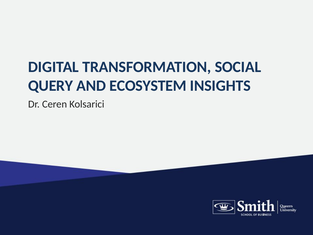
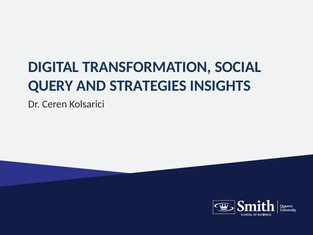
ECOSYSTEM: ECOSYSTEM -> STRATEGIES (148, 86)
